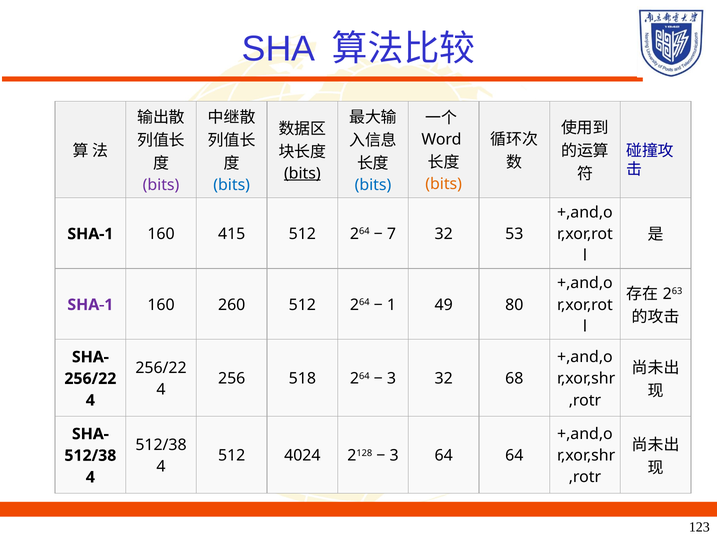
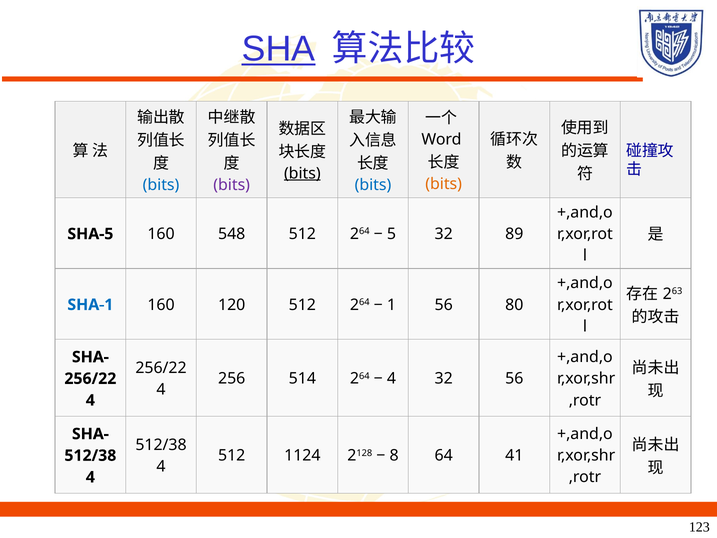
SHA underline: none -> present (278, 49)
bits colour: purple -> blue (161, 185)
bits colour: blue -> purple (232, 185)
SHA-1: SHA-1 -> SHA-5 (90, 234)
415: 415 -> 548 (232, 234)
7: 7 -> 5 (391, 234)
53: 53 -> 89 (514, 234)
SHA-1 colour: purple -> blue (90, 305)
260: 260 -> 120 (232, 305)
1 49: 49 -> 56 (444, 305)
518: 518 -> 514 (302, 378)
3: 3 -> 4 (391, 378)
32 68: 68 -> 56 (514, 378)
4024: 4024 -> 1124 (302, 455)
3: 3 -> 8 (394, 455)
64 64: 64 -> 41 (514, 455)
